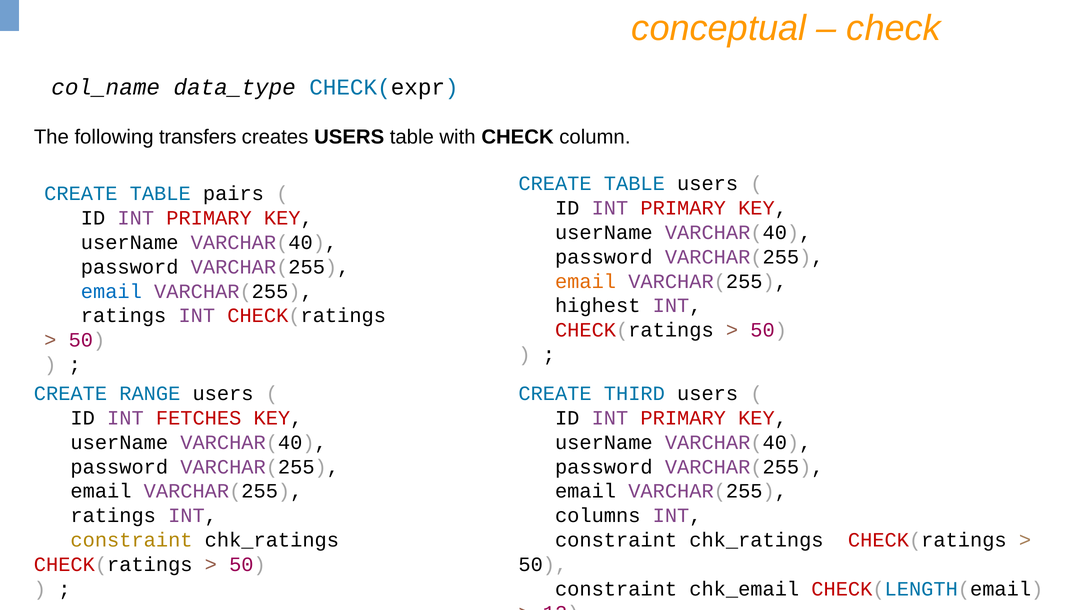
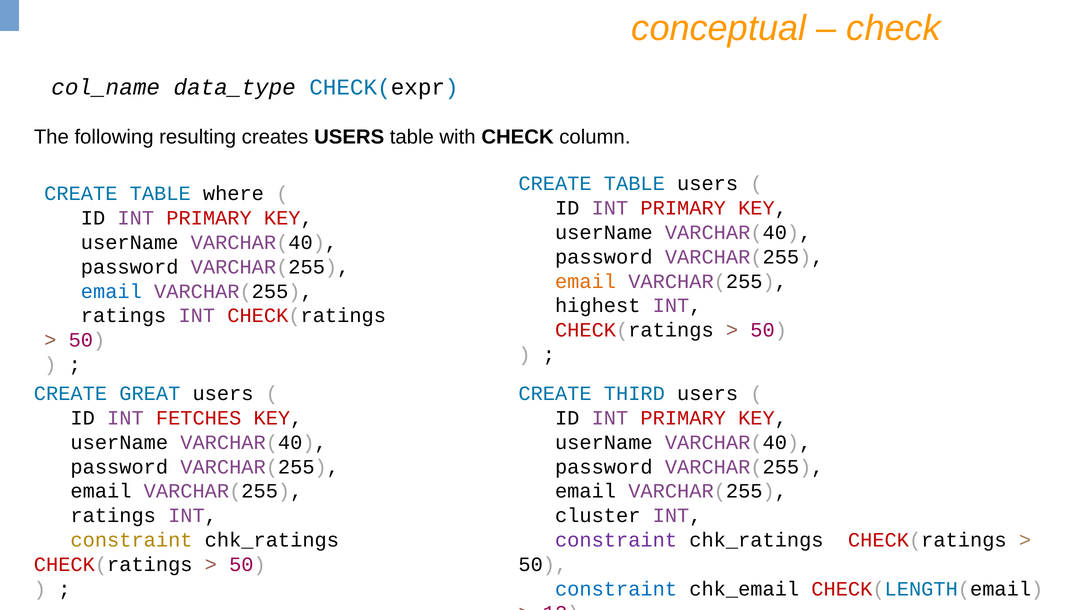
transfers: transfers -> resulting (198, 137)
pairs: pairs -> where (233, 194)
RANGE: RANGE -> GREAT (150, 394)
columns: columns -> cluster (598, 516)
constraint colour: black -> purple (616, 540)
constraint colour: black -> blue (616, 589)
